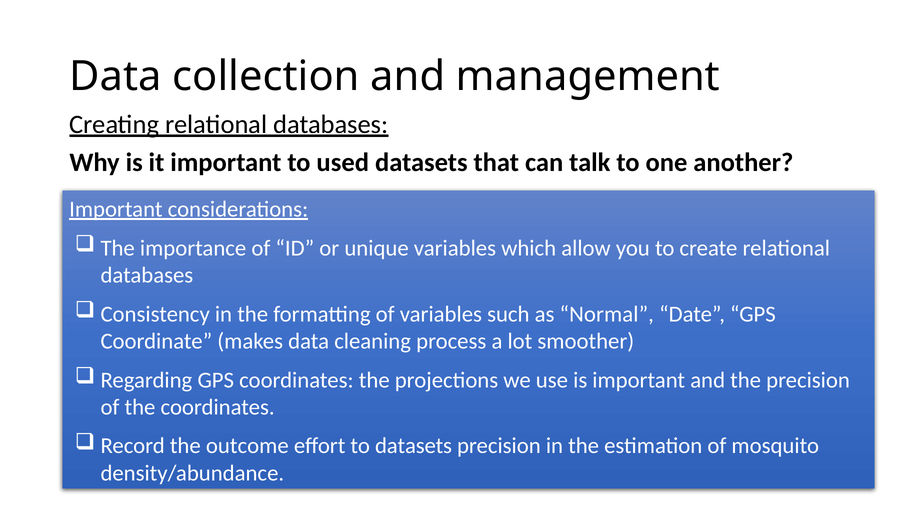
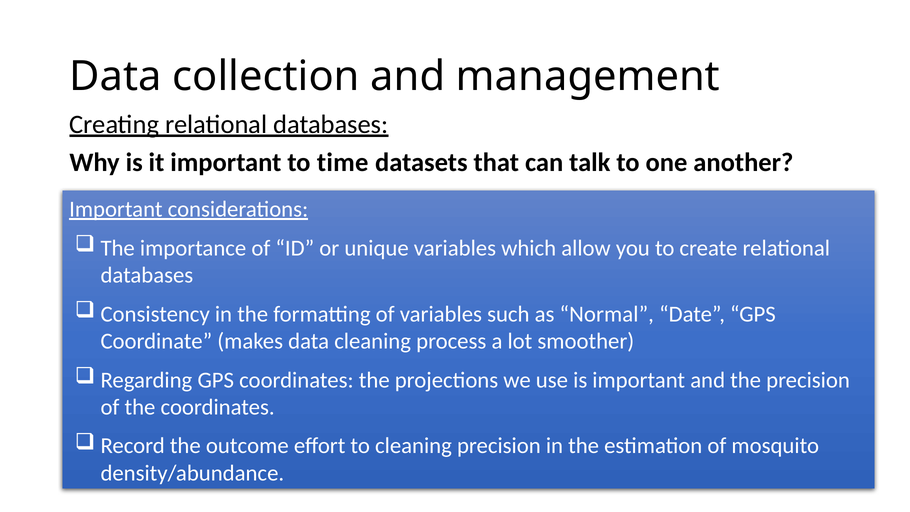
used: used -> time (343, 163)
to datasets: datasets -> cleaning (413, 446)
